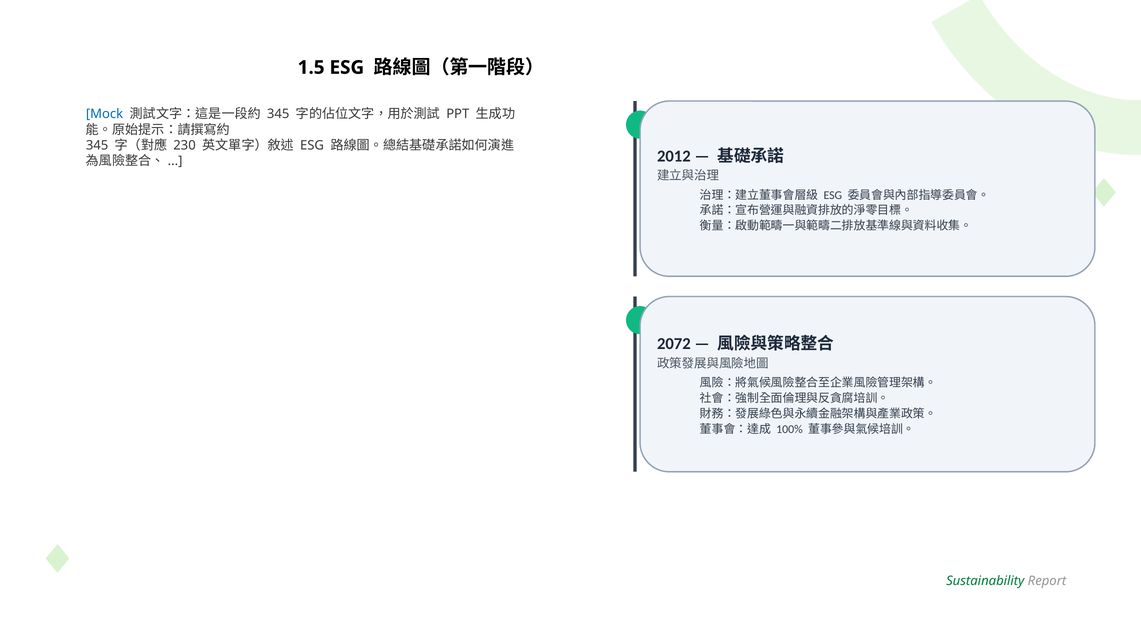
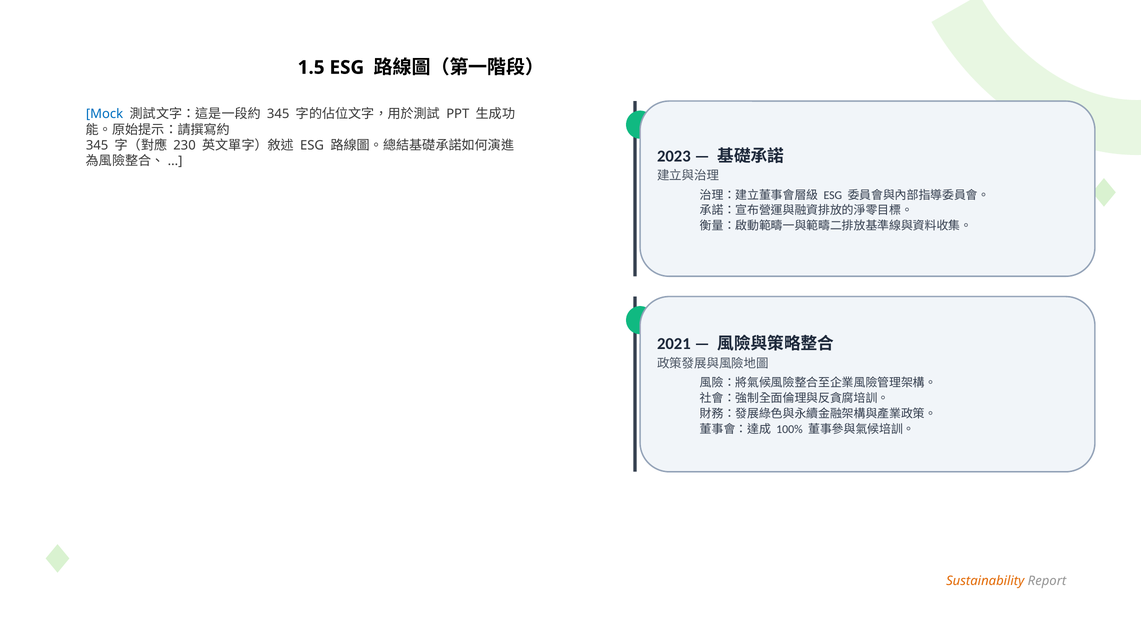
2012: 2012 -> 2023 (674, 156)
2072: 2072 -> 2021 (674, 344)
Sustainability colour: green -> orange (985, 581)
